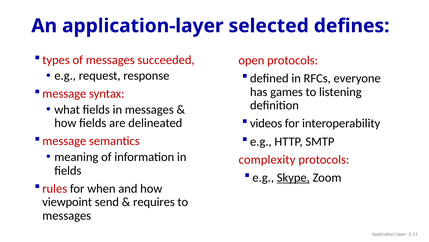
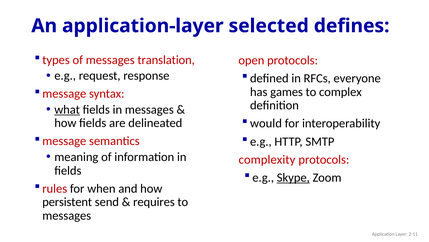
succeeded: succeeded -> translation (166, 60)
listening: listening -> complex (340, 92)
what underline: none -> present (67, 109)
videos: videos -> would (266, 123)
viewpoint: viewpoint -> persistent (67, 202)
